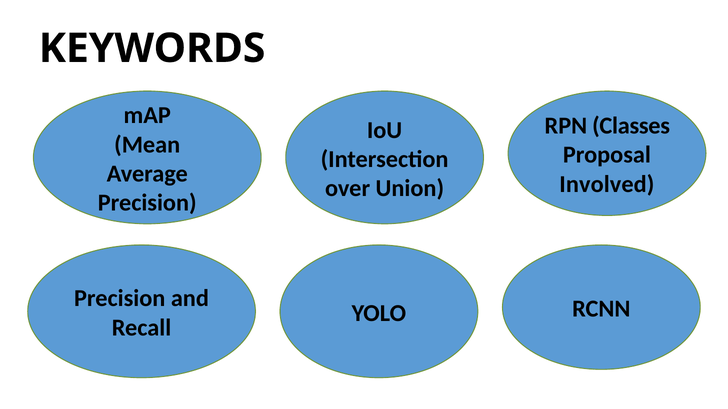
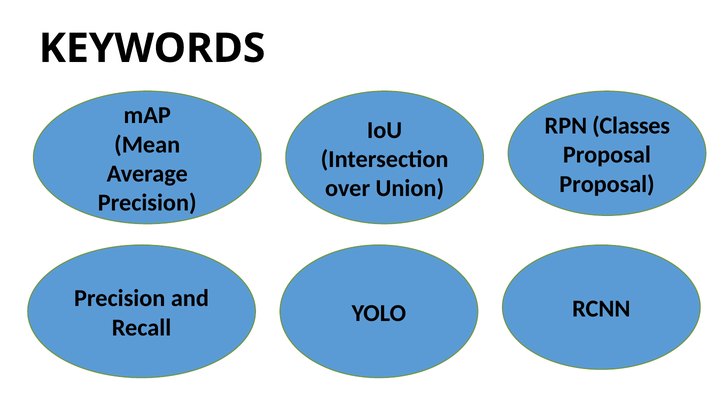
Involved: Involved -> Proposal (607, 184)
